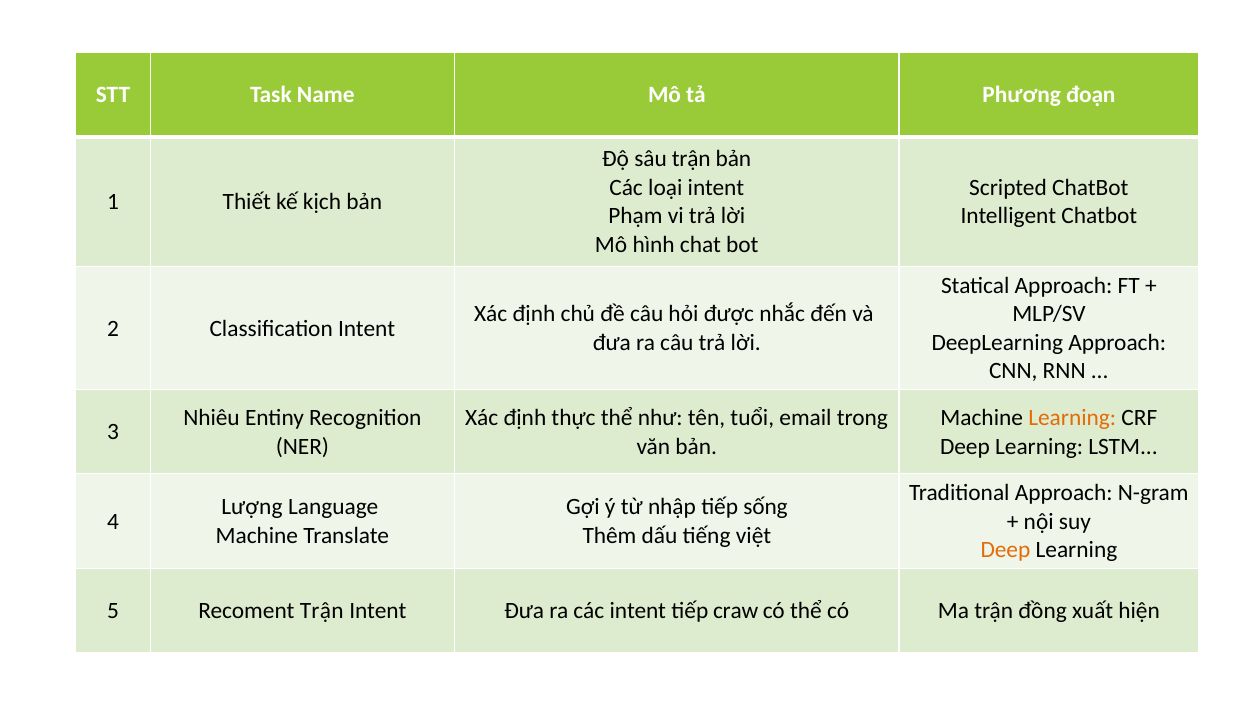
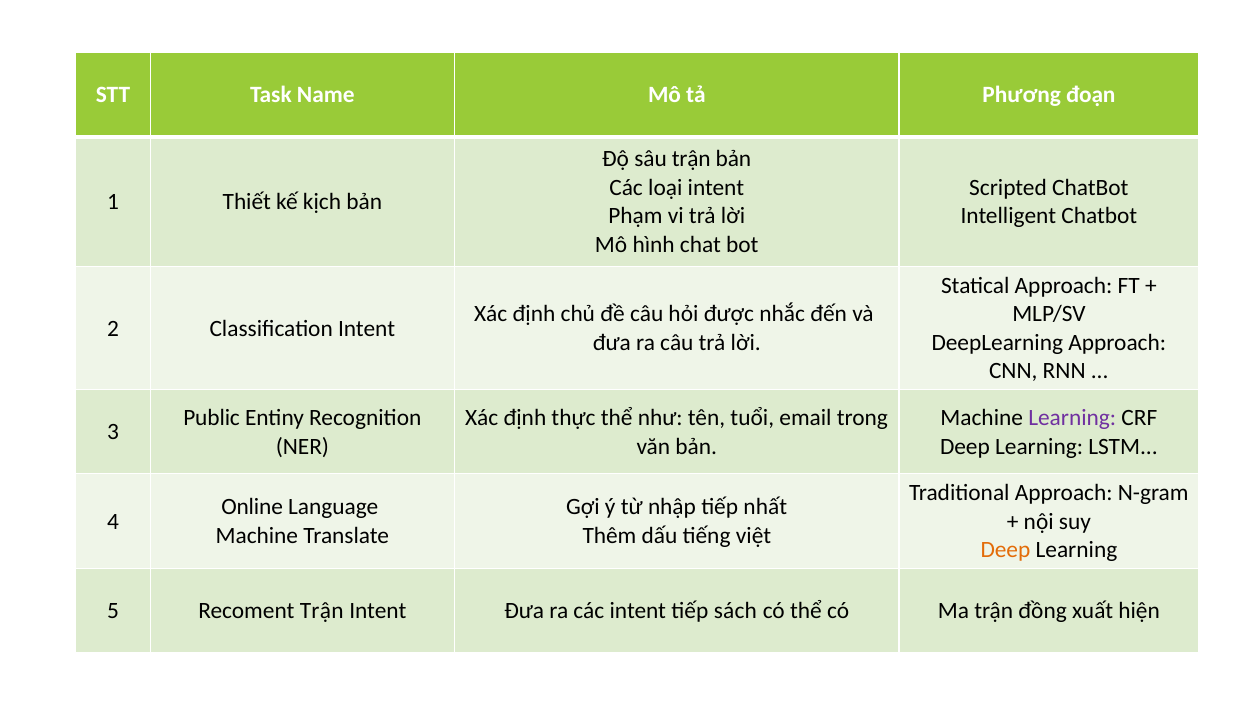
Nhiêu: Nhiêu -> Public (212, 418)
Learning colour: orange -> purple (1072, 418)
Lượng: Lượng -> Online (252, 508)
sống: sống -> nhất (765, 508)
craw: craw -> sách (735, 611)
